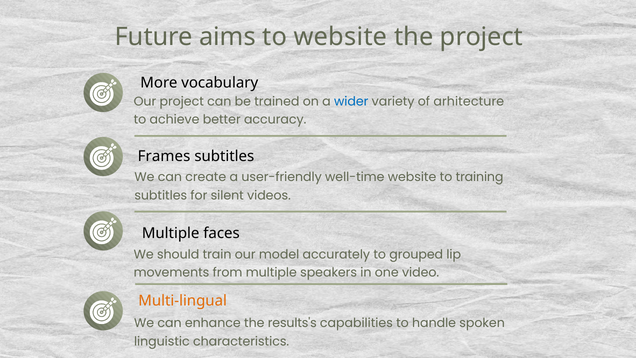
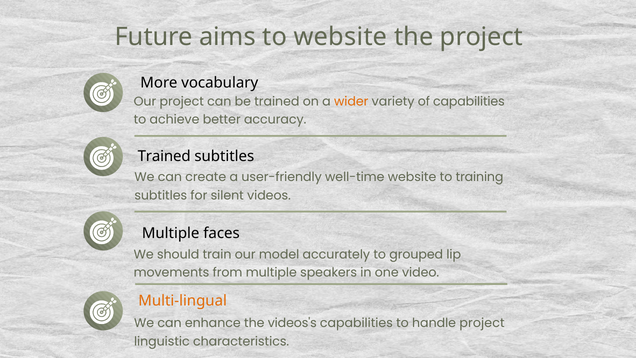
wider colour: blue -> orange (351, 101)
of arhitecture: arhitecture -> capabilities (469, 101)
Frames: Frames -> Trained (164, 156)
results's: results's -> videos's (292, 323)
handle spoken: spoken -> project (482, 323)
